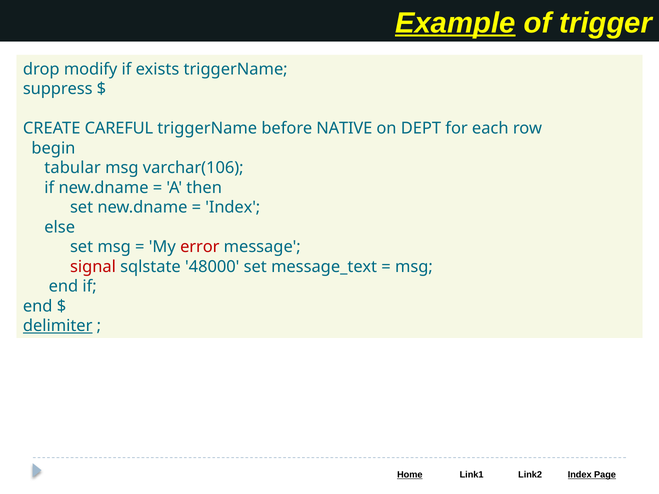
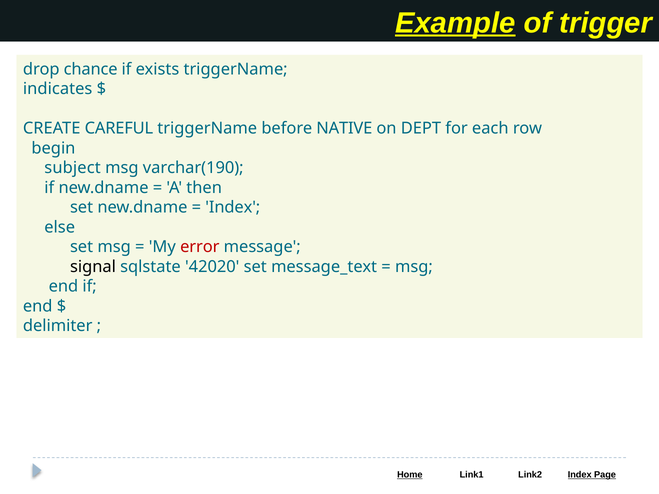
modify: modify -> chance (91, 69)
suppress: suppress -> indicates (58, 89)
tabular: tabular -> subject (73, 168)
varchar(106: varchar(106 -> varchar(190 (193, 168)
signal colour: red -> black (93, 267)
48000: 48000 -> 42020 (212, 267)
delimiter underline: present -> none (58, 326)
